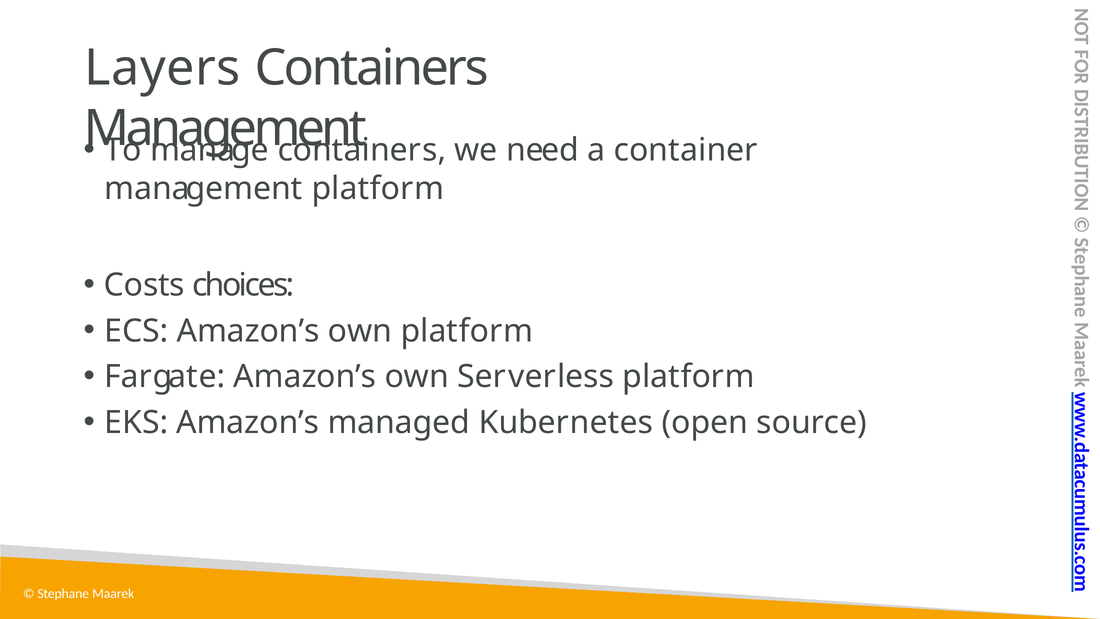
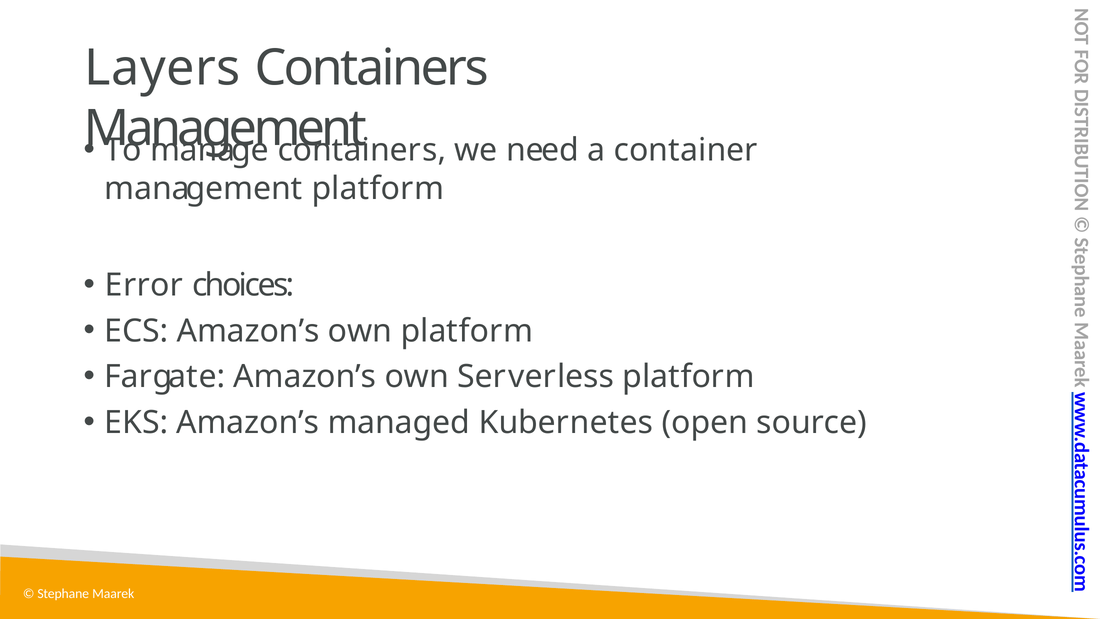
Costs: Costs -> Error (144, 285)
